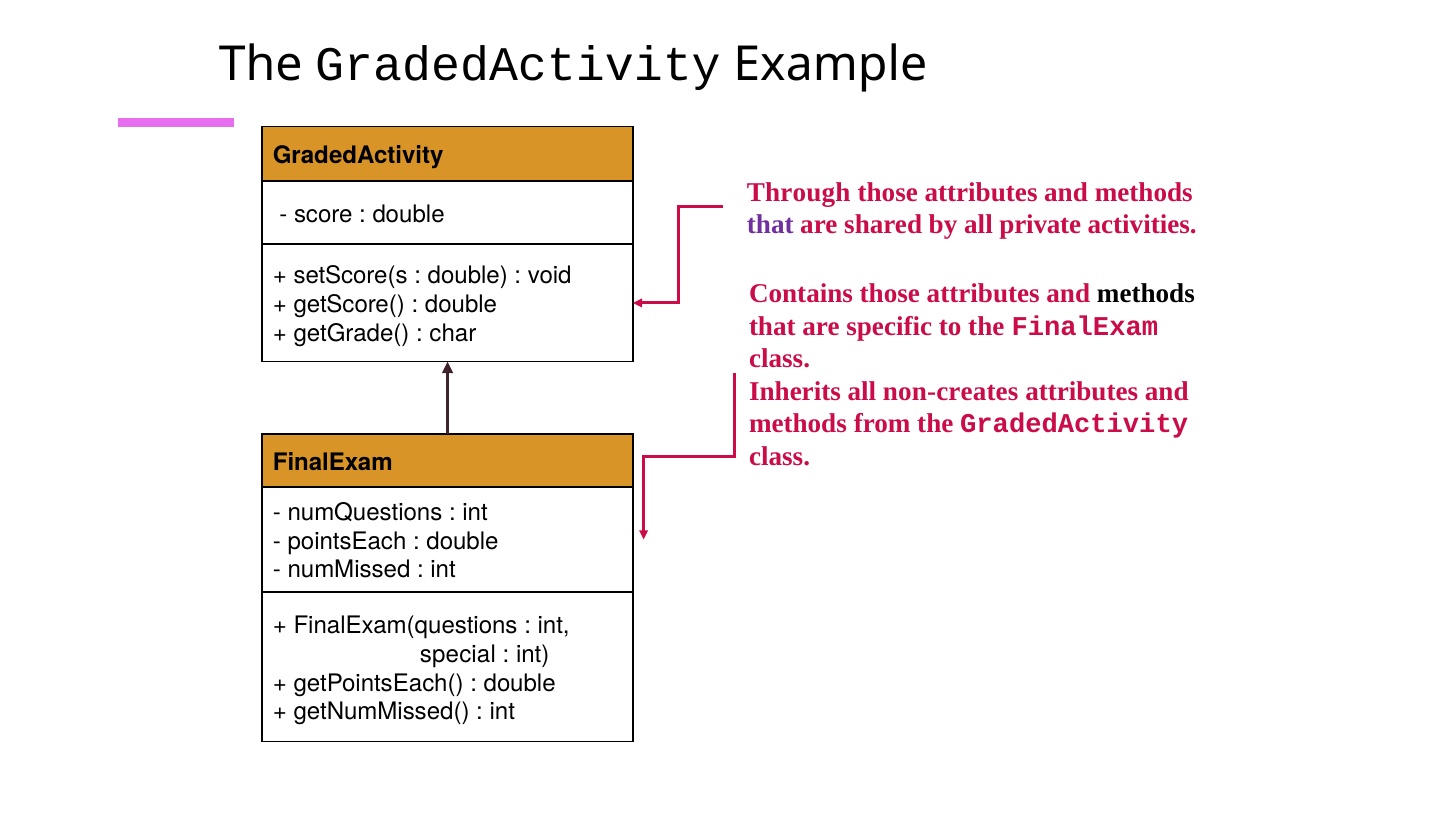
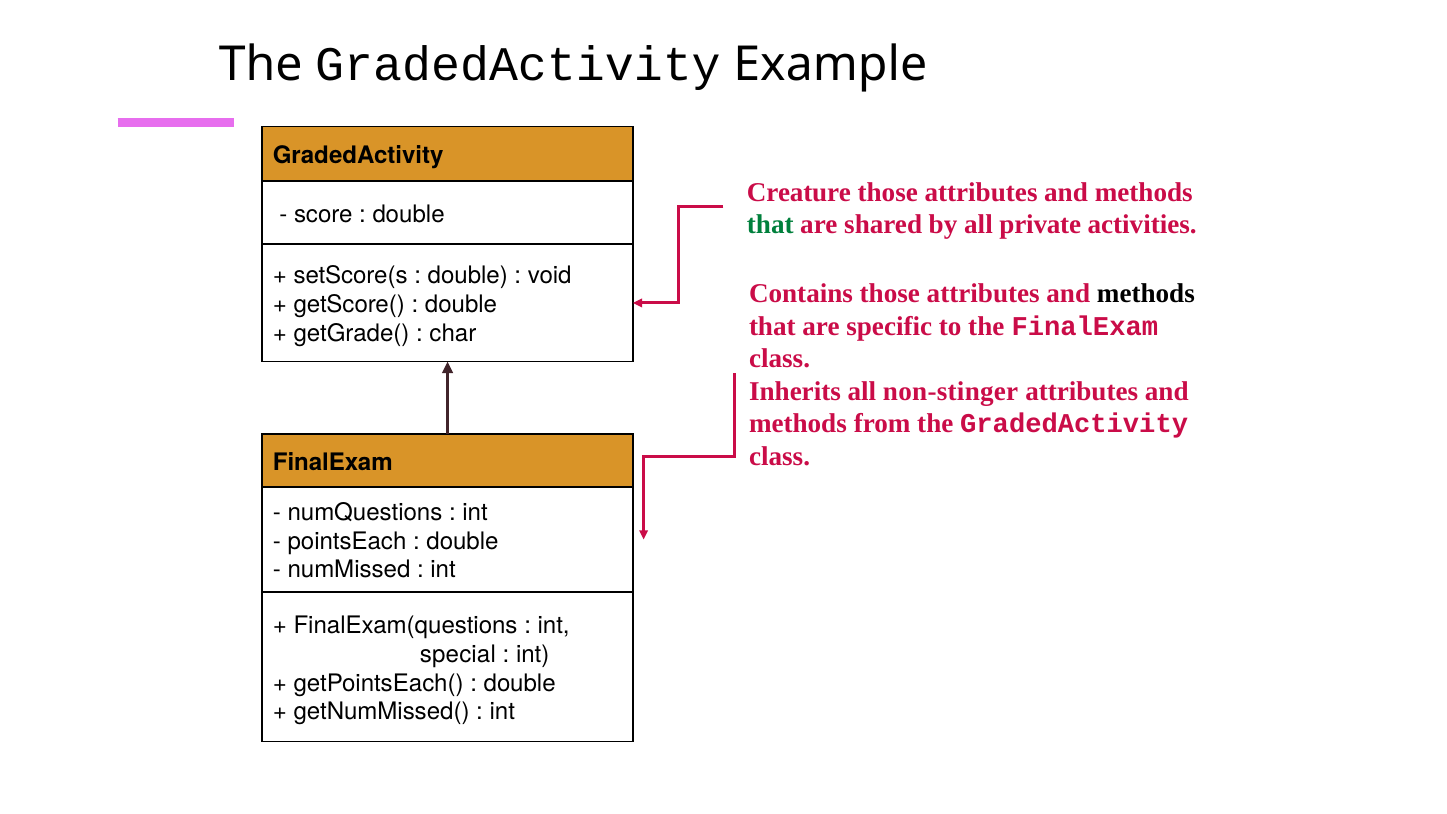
Through: Through -> Creature (799, 192)
that colour: purple -> green (770, 225)
non-creates: non-creates -> non-stinger (951, 391)
